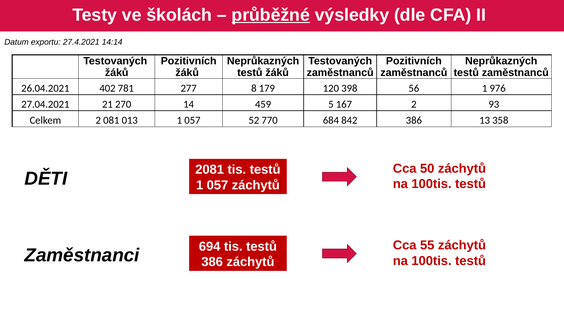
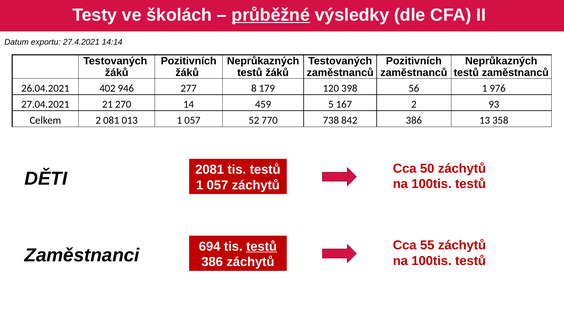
781: 781 -> 946 (126, 88)
684: 684 -> 738 (331, 121)
testů underline: none -> present (262, 247)
